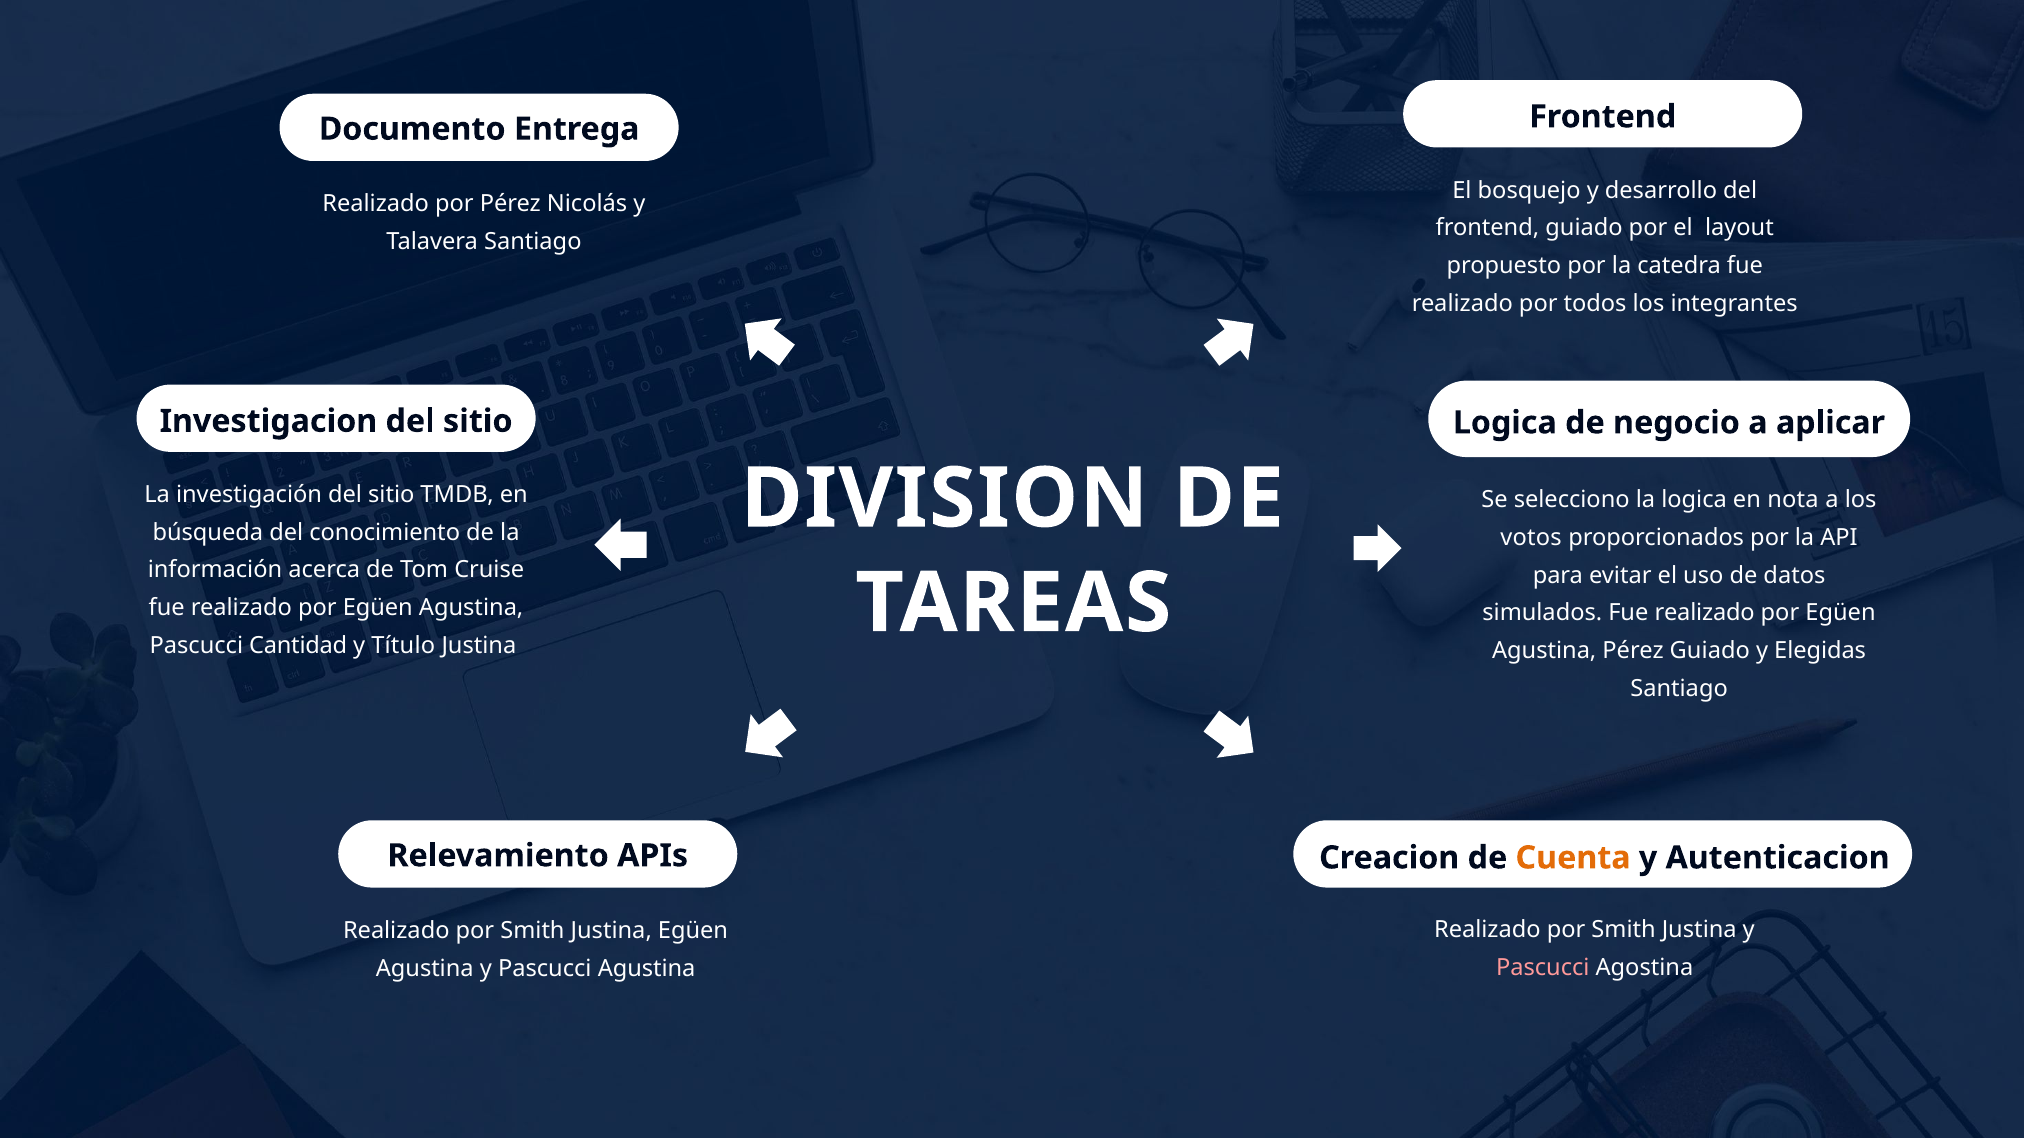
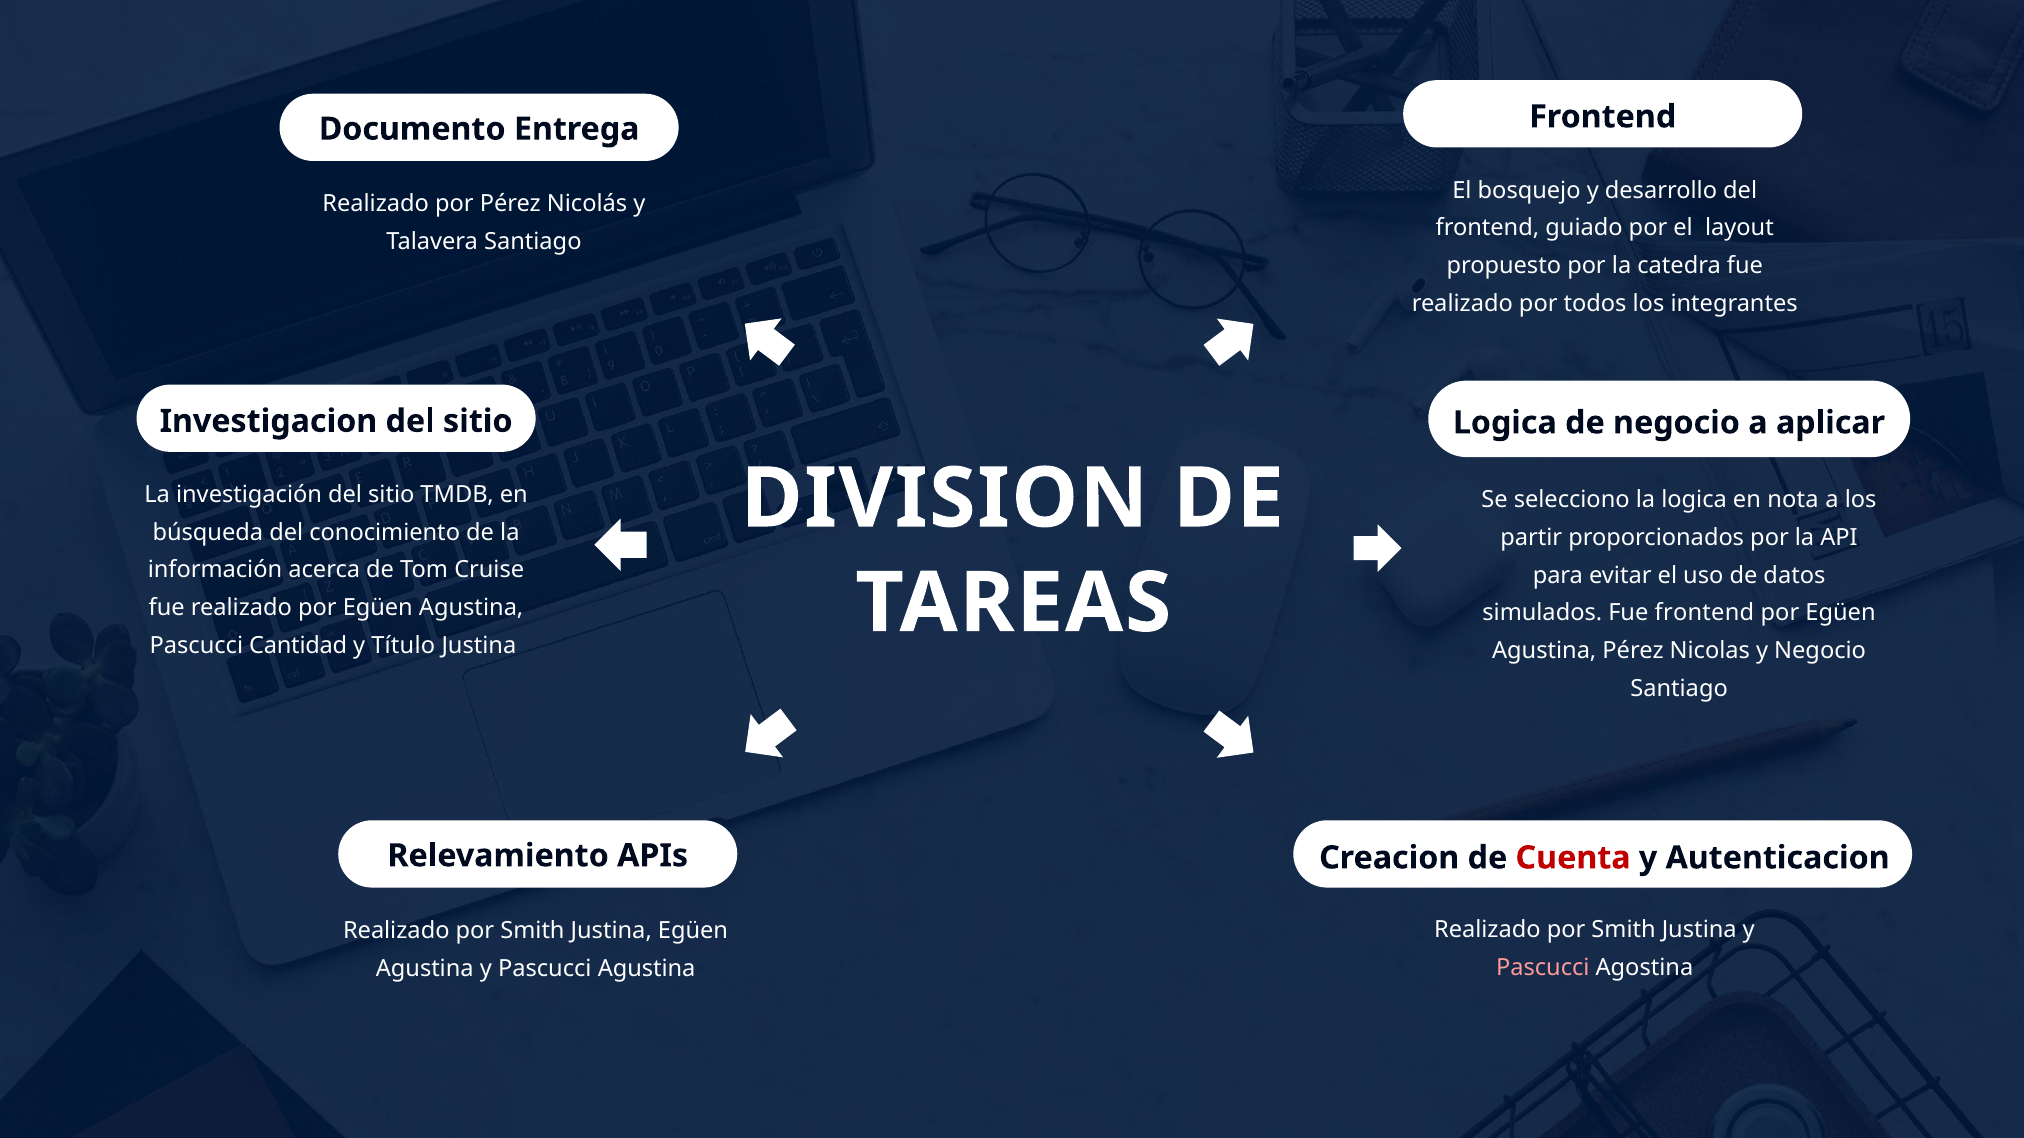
votos: votos -> partir (1531, 538)
simulados Fue realizado: realizado -> frontend (1704, 613)
Pérez Guiado: Guiado -> Nicolas (1710, 651)
y Elegidas: Elegidas -> Negocio (1820, 651)
Cuenta colour: orange -> red (1573, 858)
